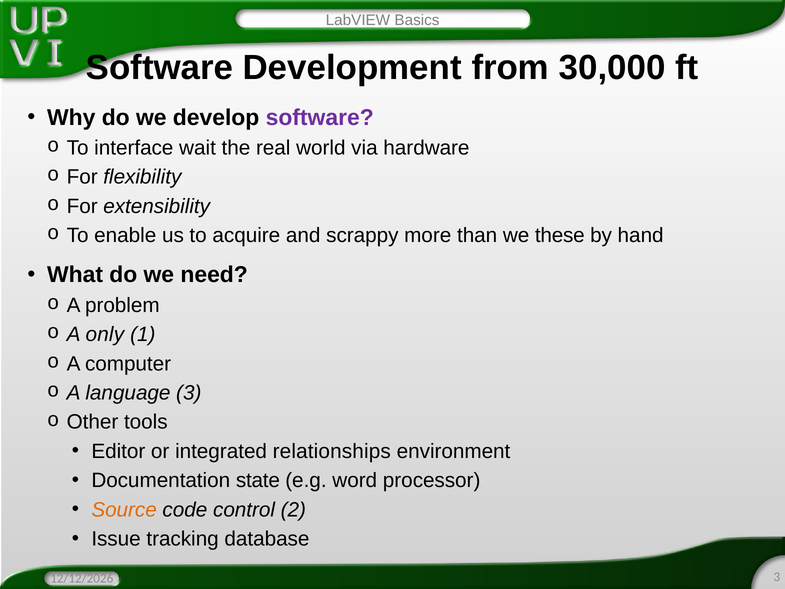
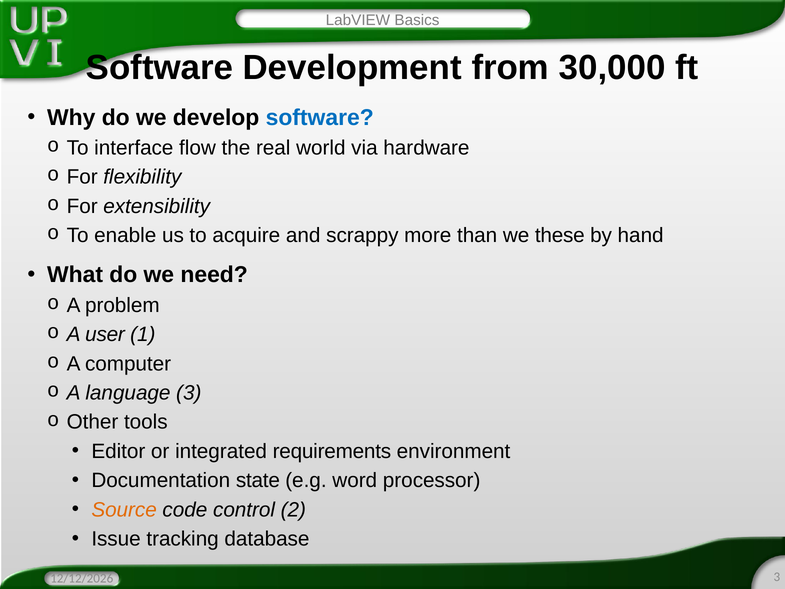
software colour: purple -> blue (320, 117)
wait: wait -> flow (197, 148)
only: only -> user (105, 334)
relationships: relationships -> requirements (332, 451)
